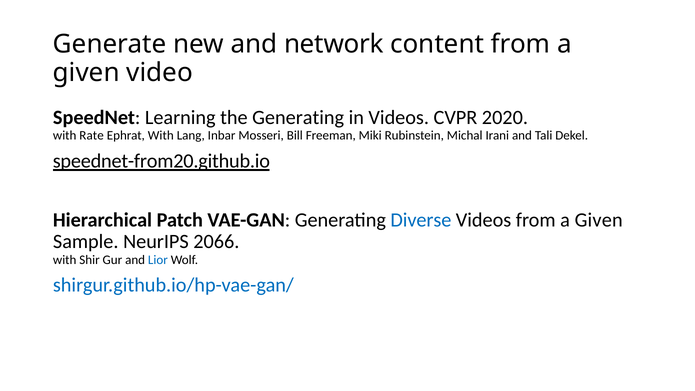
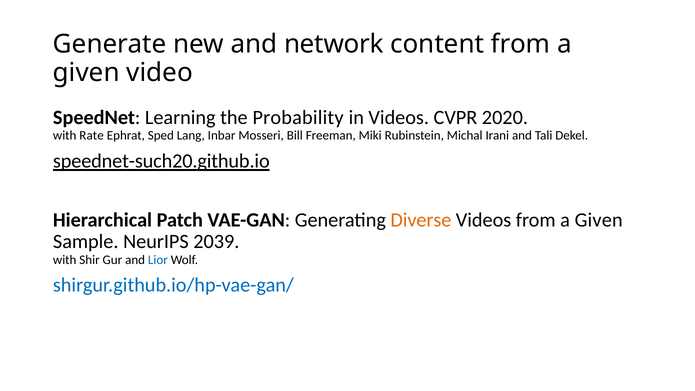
the Generating: Generating -> Probability (298, 118)
Ephrat With: With -> Sped (161, 136)
speednet-from20.github.io: speednet-from20.github.io -> speednet-such20.github.io (161, 161)
Diverse colour: blue -> orange (421, 220)
2066: 2066 -> 2039 (216, 242)
